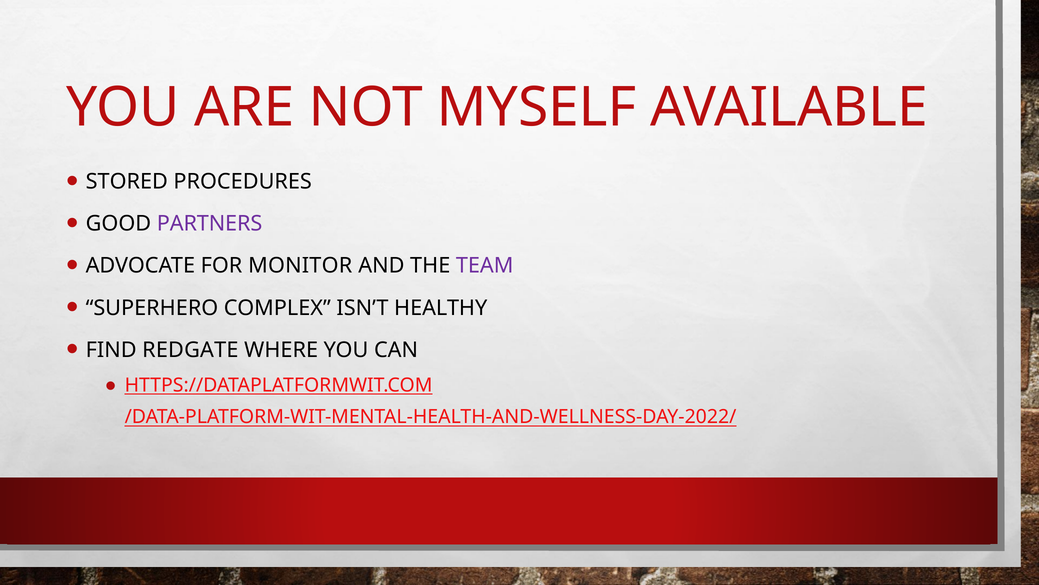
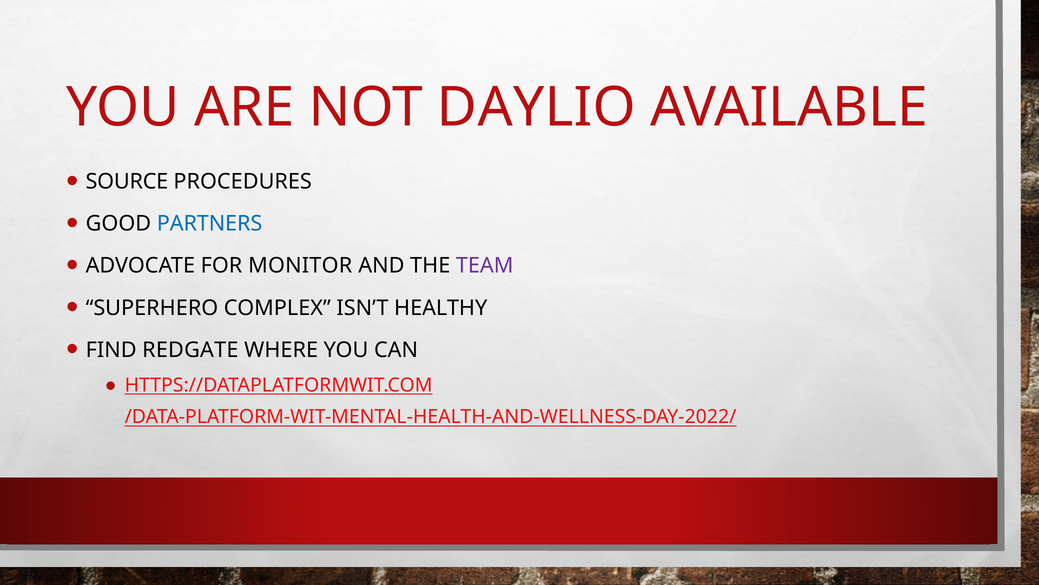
MYSELF: MYSELF -> DAYLIO (536, 107)
STORED: STORED -> SOURCE (127, 182)
PARTNERS colour: purple -> blue (210, 224)
